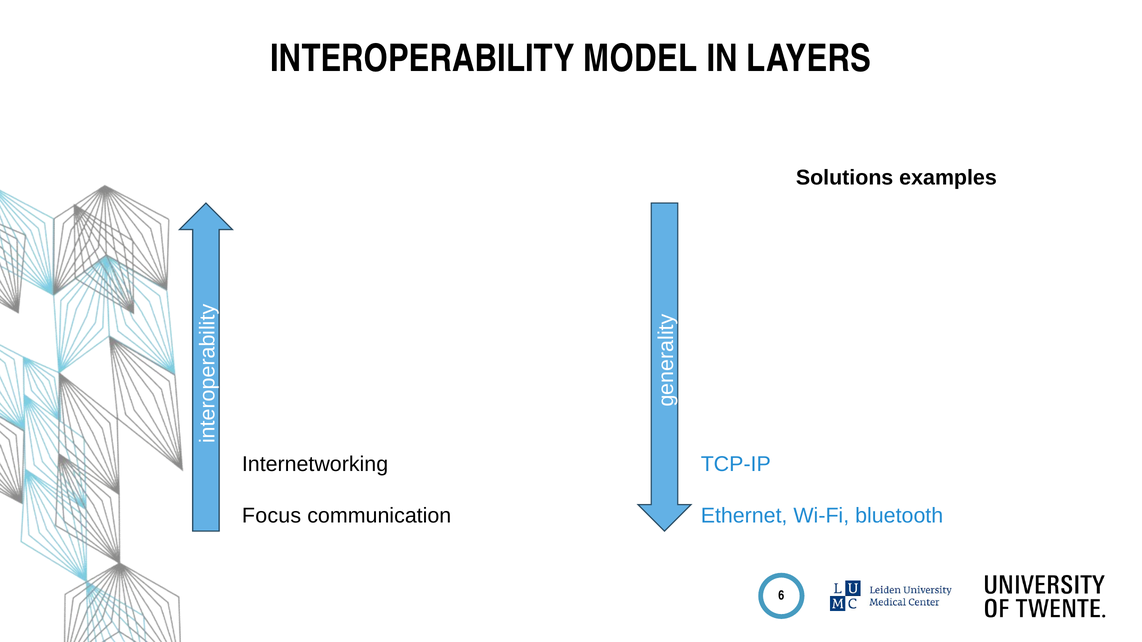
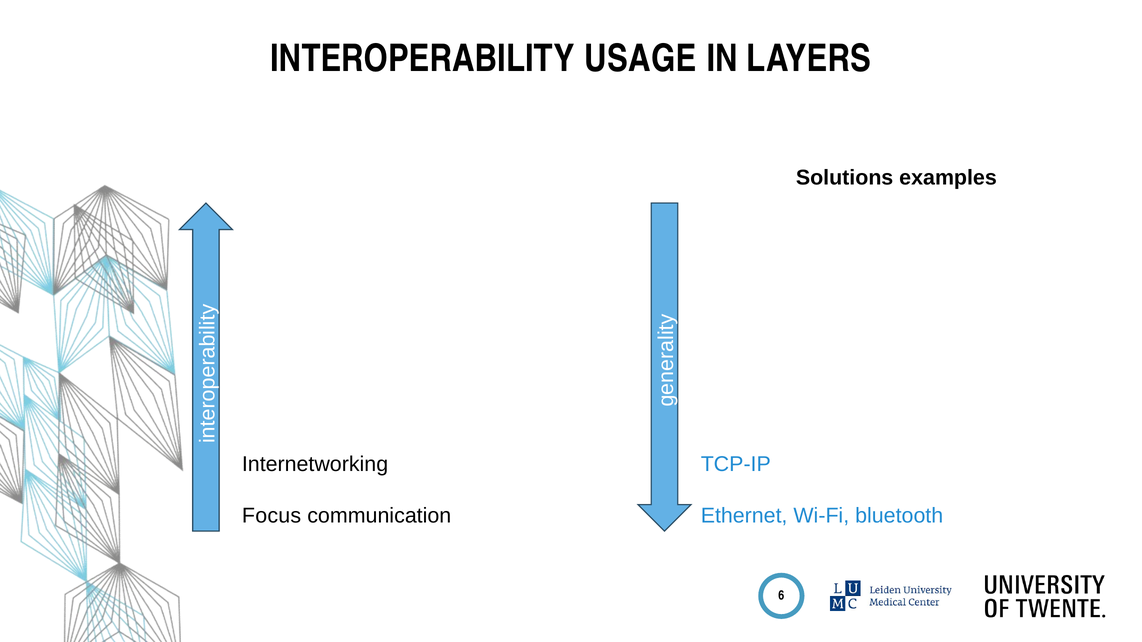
MODEL: MODEL -> USAGE (640, 59)
